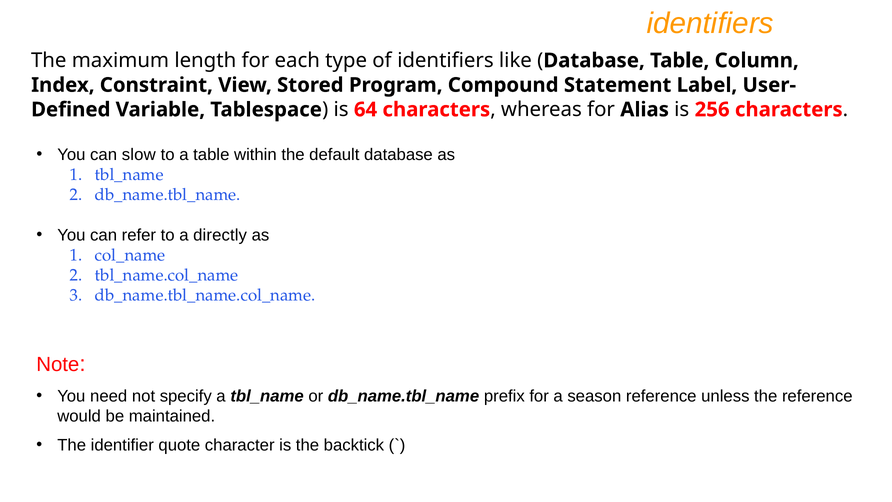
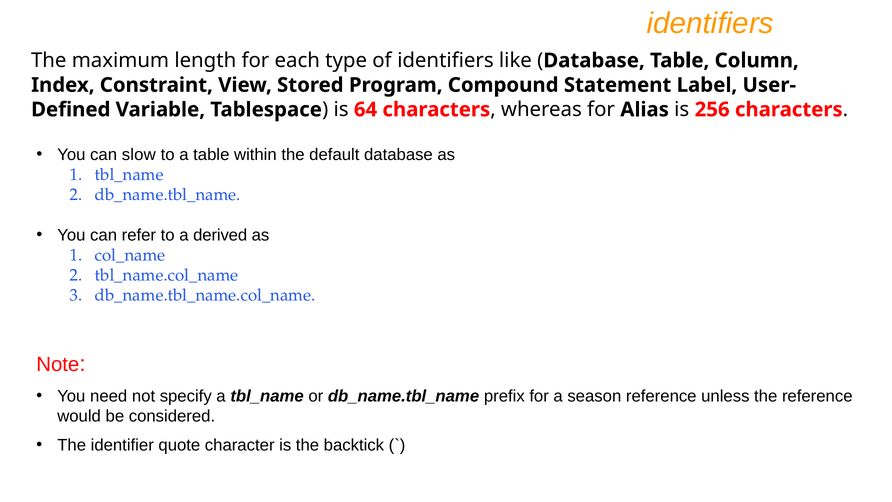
directly: directly -> derived (220, 235)
maintained: maintained -> considered (172, 416)
